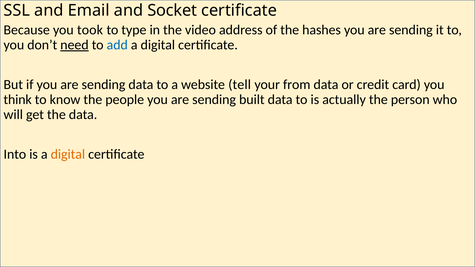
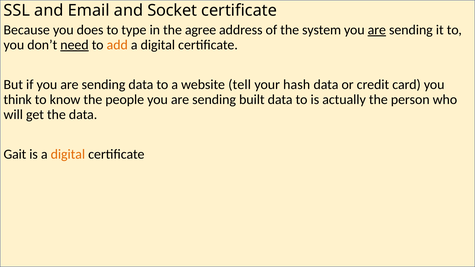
took: took -> does (90, 30)
video: video -> agree (201, 30)
hashes: hashes -> system (322, 30)
are underline: none -> present (377, 30)
add colour: blue -> orange (117, 45)
from: from -> hash (297, 85)
Into: Into -> Gait (15, 154)
